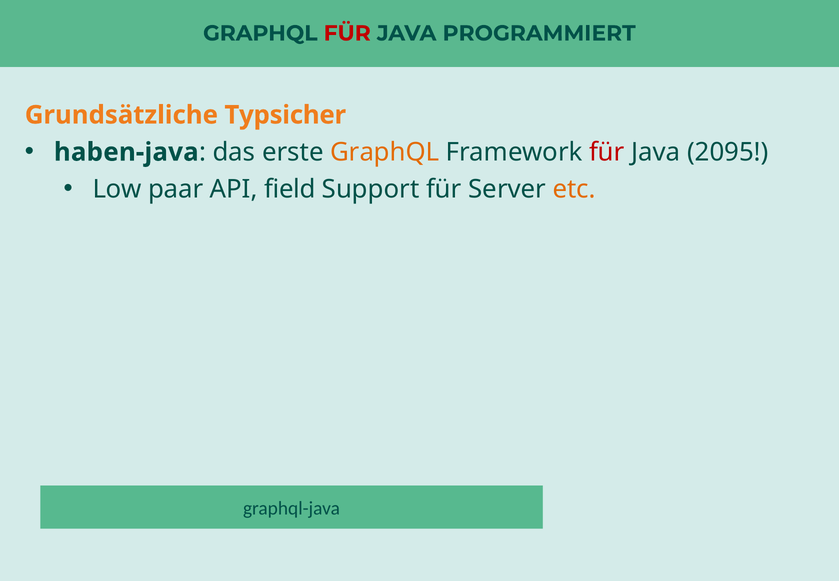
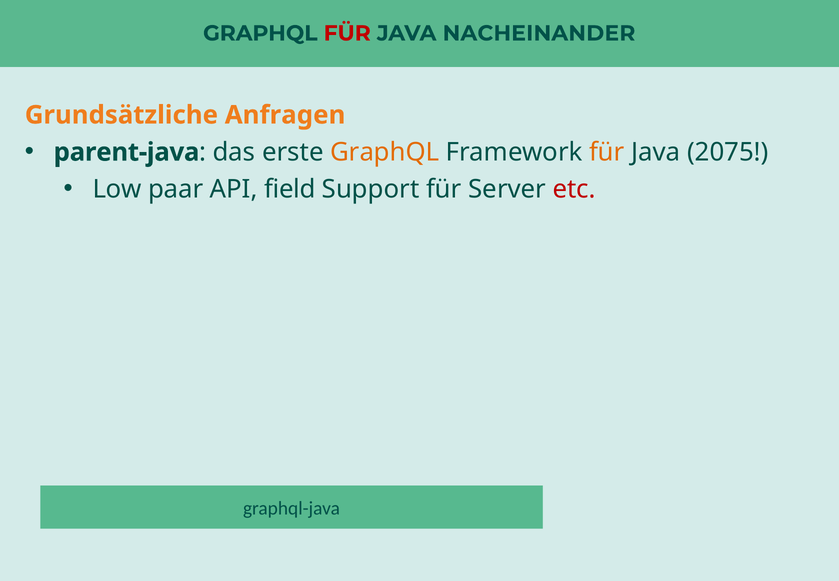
PROGRAMMIERT: PROGRAMMIERT -> NACHEINANDER (539, 33)
Typsicher: Typsicher -> Anfragen (285, 115)
haben-java: haben-java -> parent-java (127, 152)
für colour: red -> orange (607, 152)
2095: 2095 -> 2075 (728, 152)
etc colour: orange -> red (574, 189)
